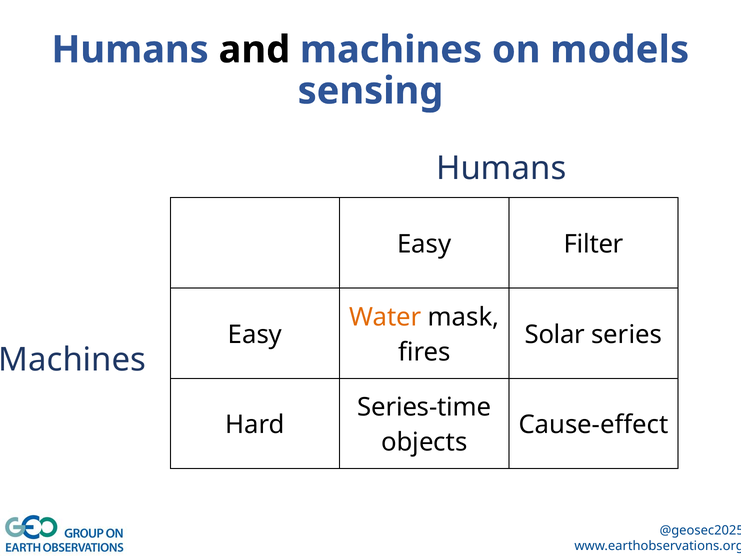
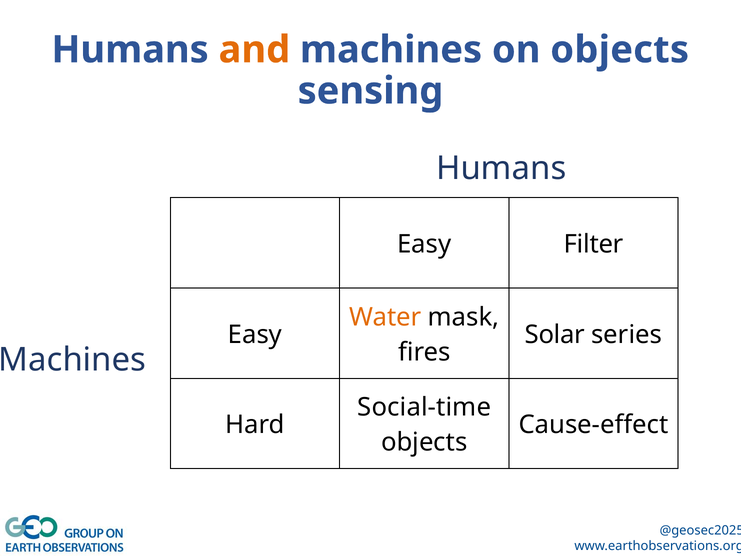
and colour: black -> orange (254, 50)
on models: models -> objects (620, 50)
Series-time: Series-time -> Social-time (424, 407)
